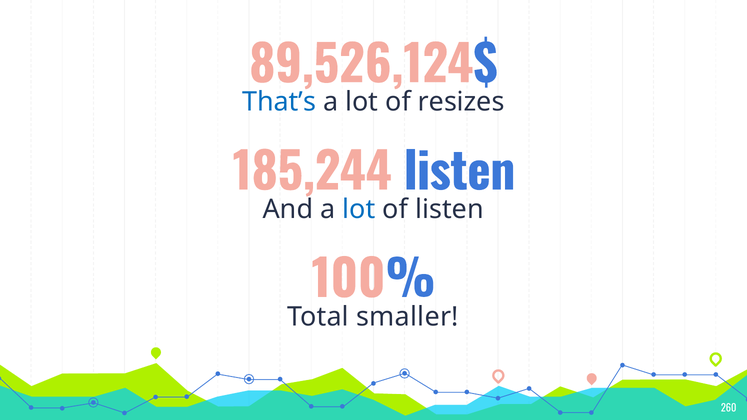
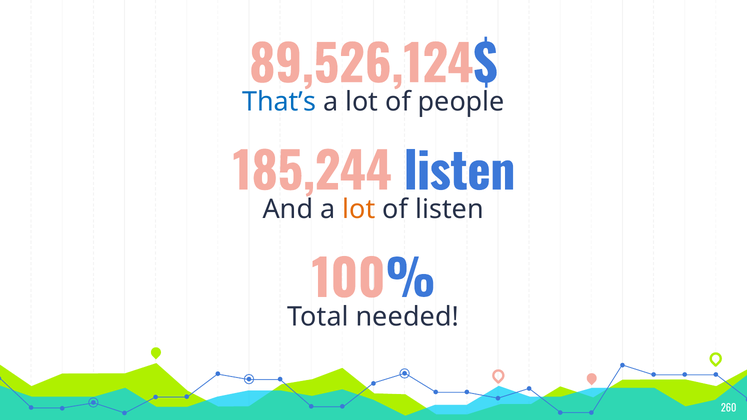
resizes: resizes -> people (461, 102)
lot colour: blue -> orange (359, 209)
smaller: smaller -> needed (407, 317)
